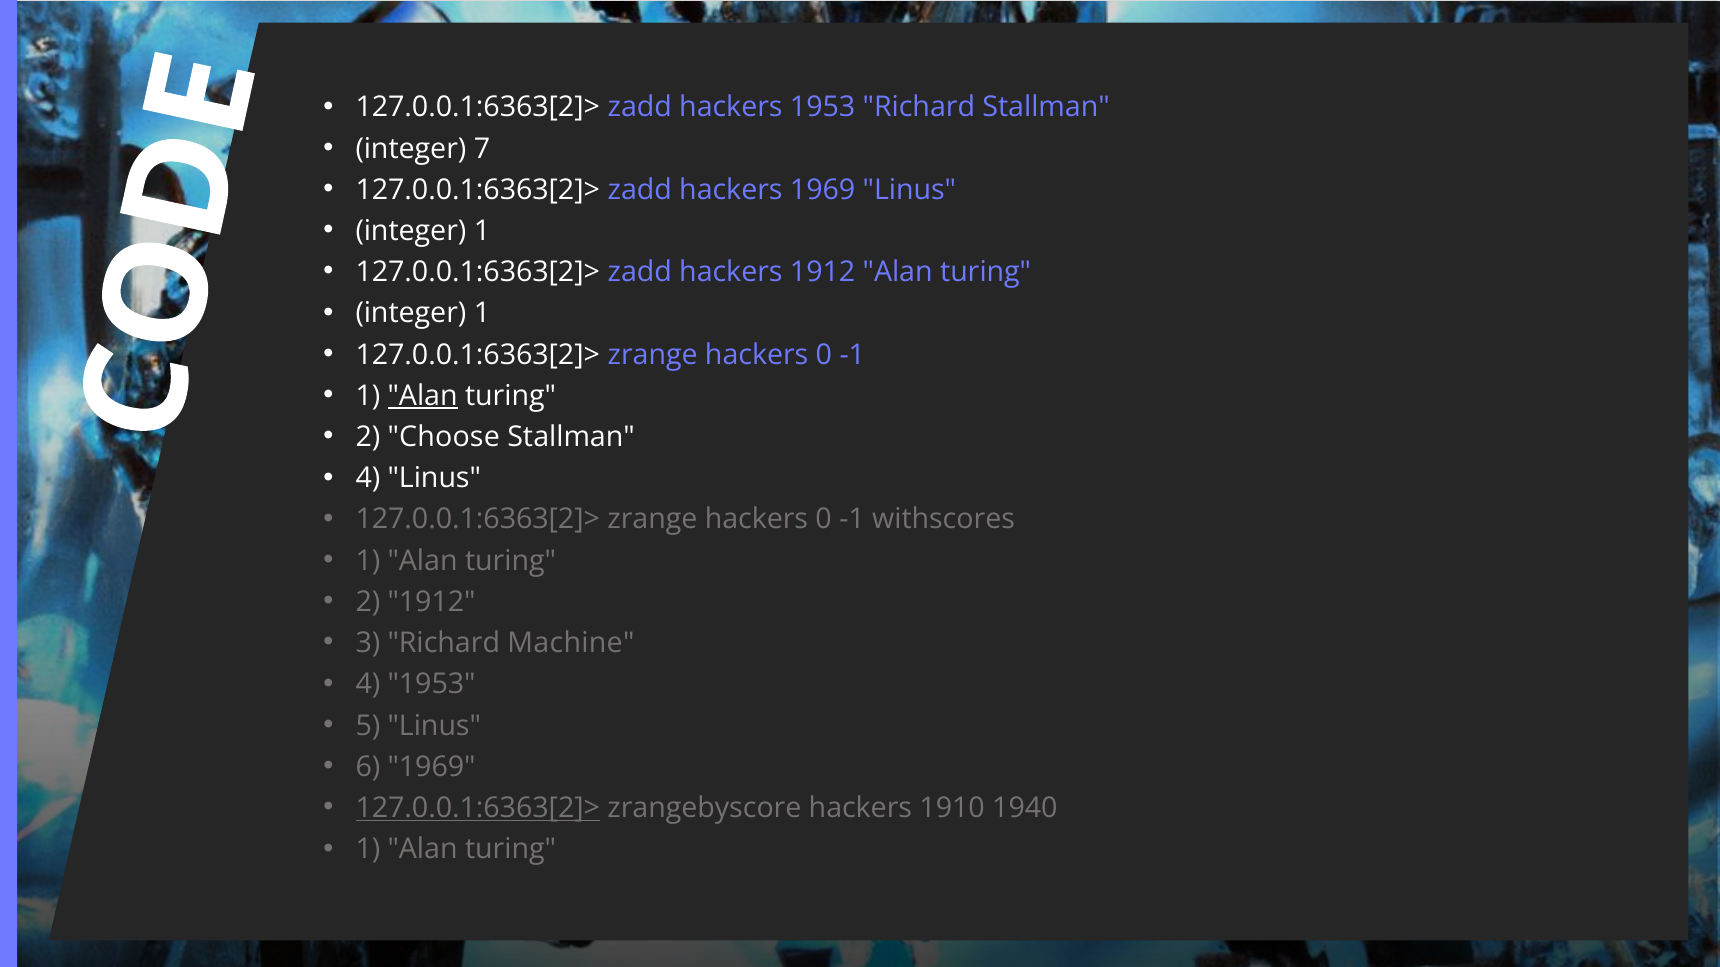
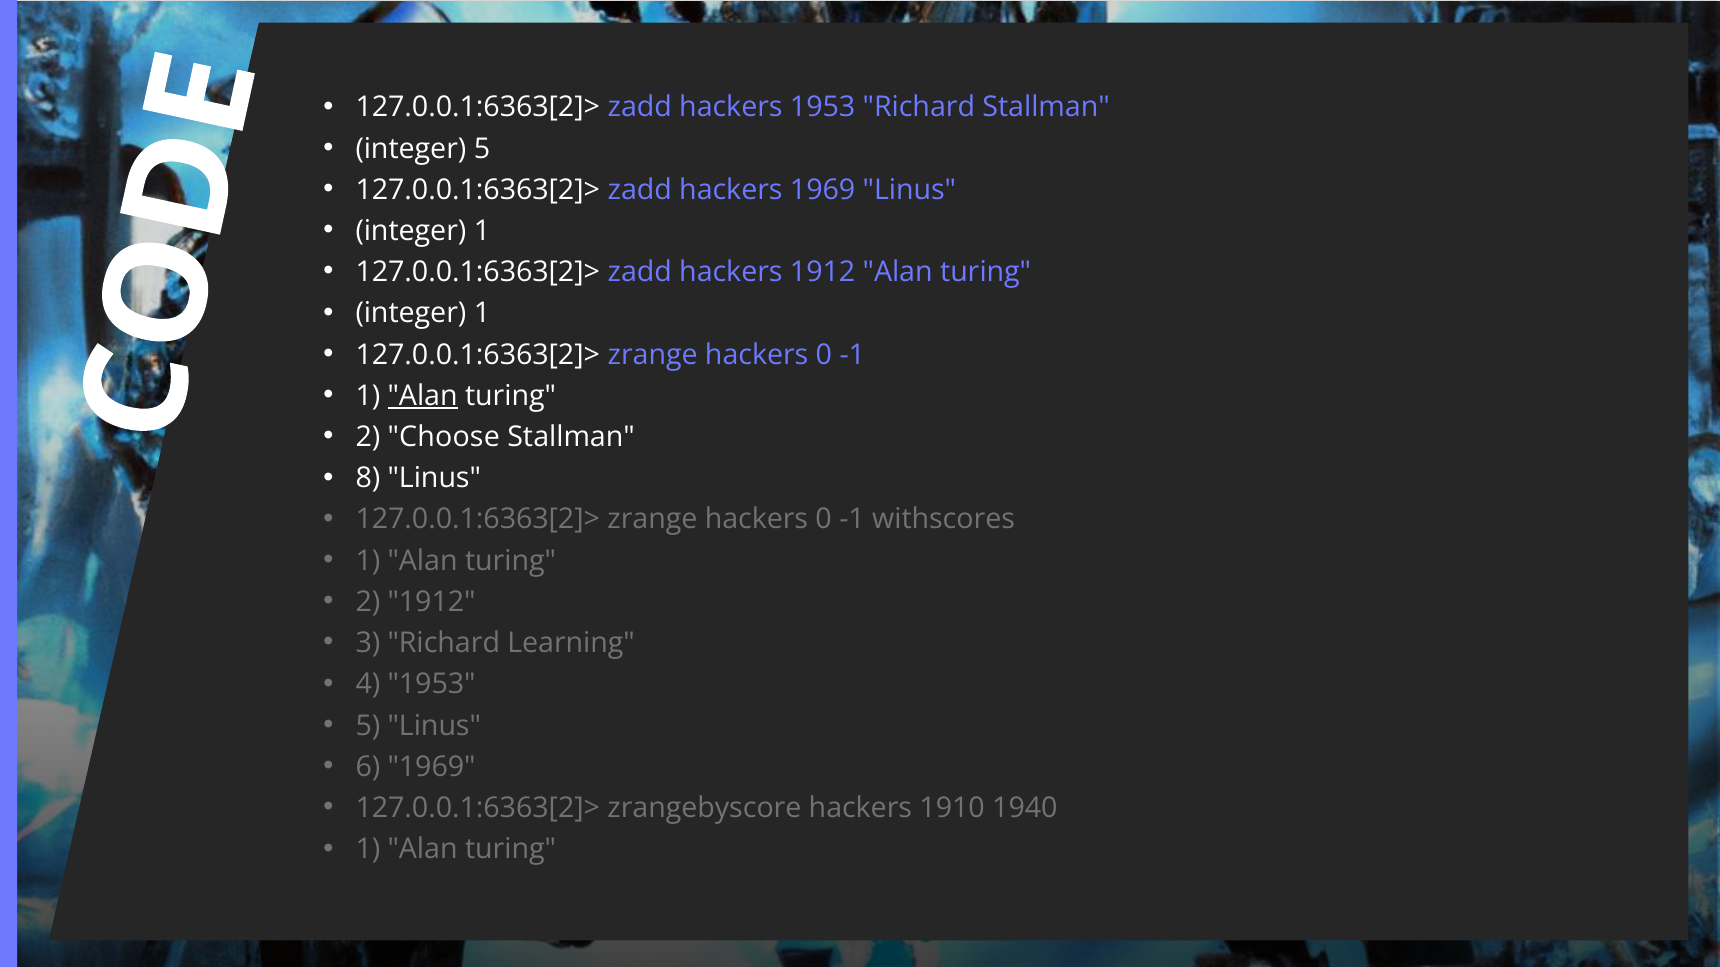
integer 7: 7 -> 5 (482, 149)
4: 4 -> 8 (368, 479)
Machine: Machine -> Learning (571, 644)
127.0.0.1:6363[2]> underline: present -> none (478, 808)
